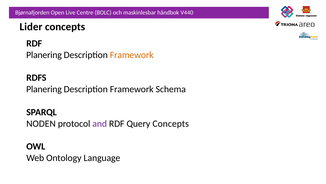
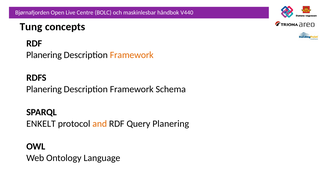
Lider: Lider -> Tung (31, 27)
NODEN: NODEN -> ENKELT (41, 123)
and colour: purple -> orange (100, 123)
Query Concepts: Concepts -> Planering (171, 123)
